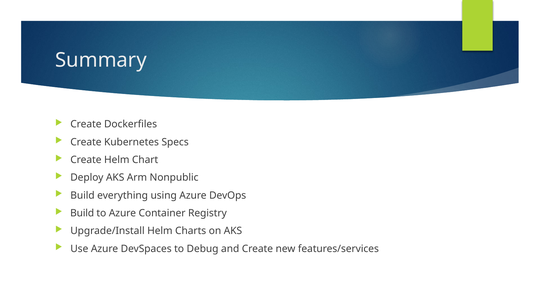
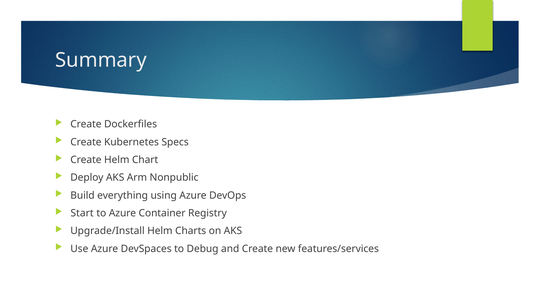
Build: Build -> Start (82, 213)
